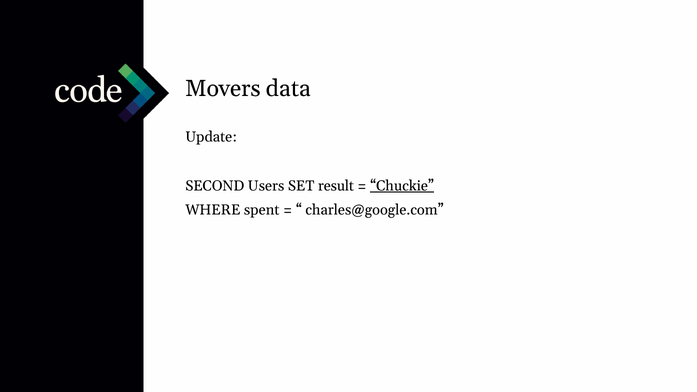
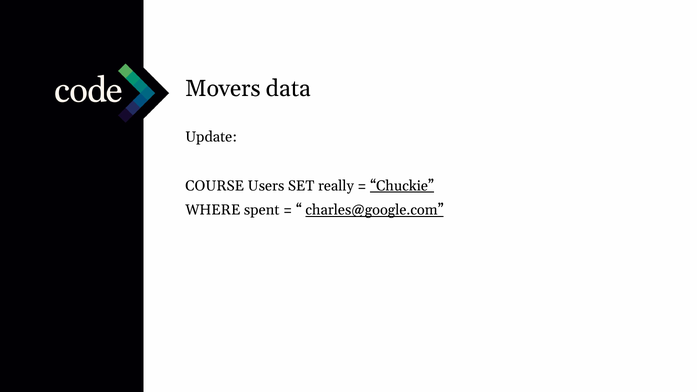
SECOND: SECOND -> COURSE (215, 186)
result: result -> really (336, 186)
charles@google.com underline: none -> present (375, 210)
